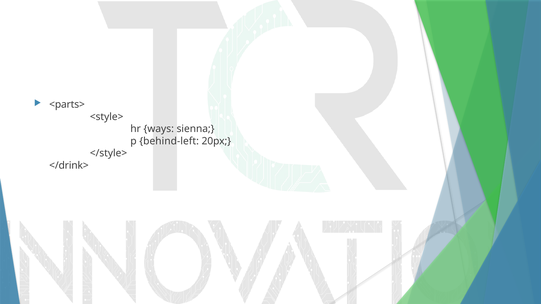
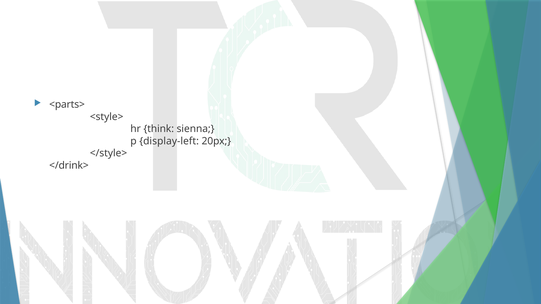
ways: ways -> think (159, 129)
behind-left: behind-left -> display-left (169, 141)
